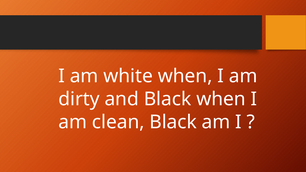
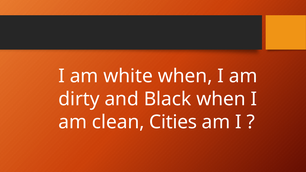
clean Black: Black -> Cities (173, 122)
